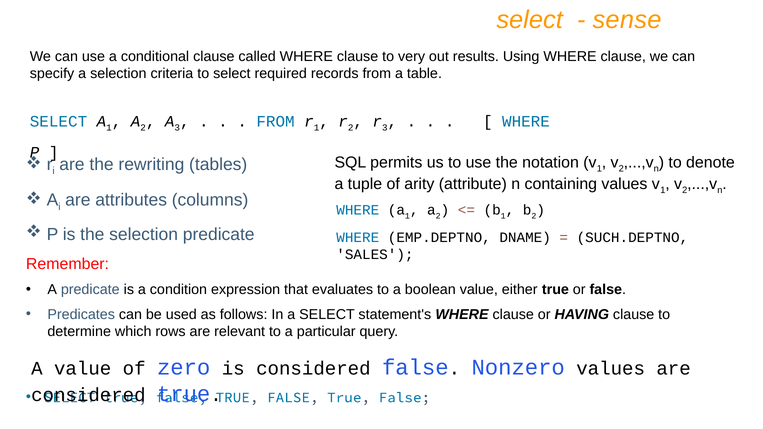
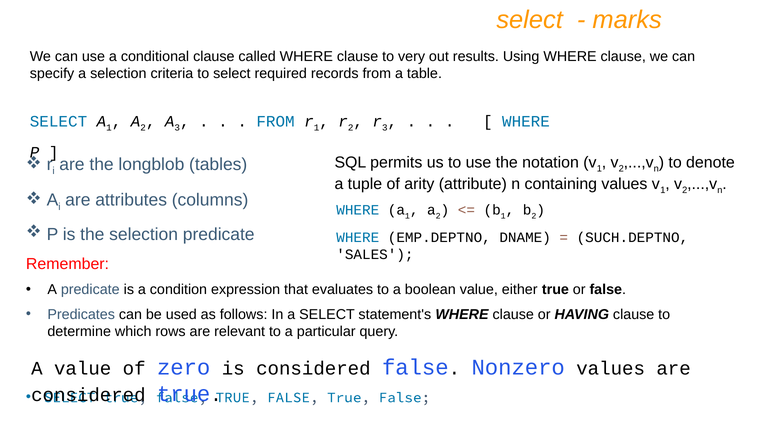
sense: sense -> marks (627, 20)
rewriting: rewriting -> longblob (151, 164)
